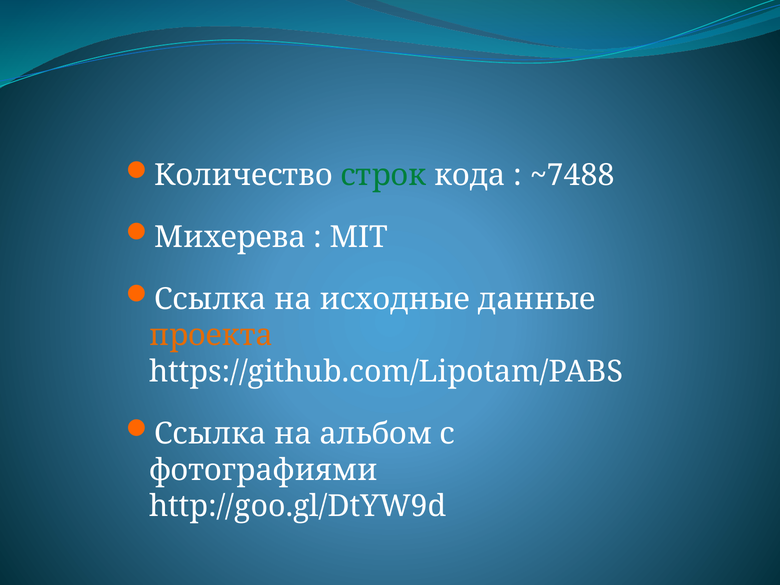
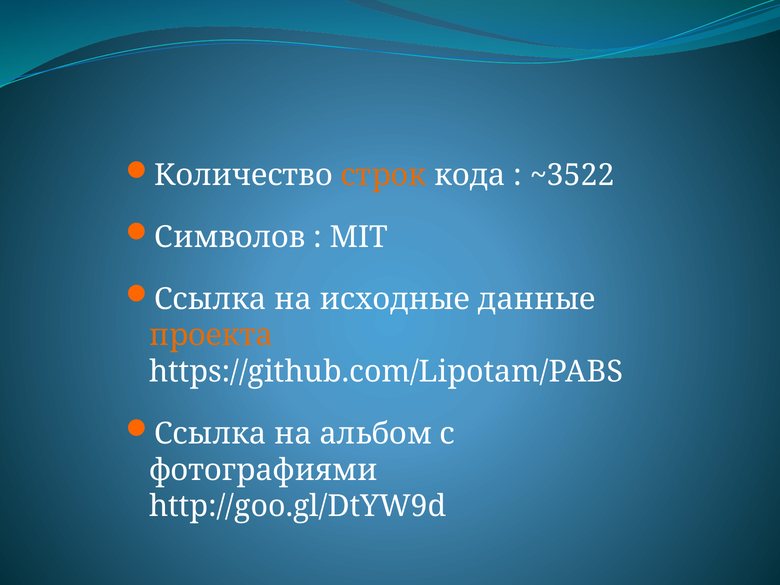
строк colour: green -> orange (383, 175)
~7488: ~7488 -> ~3522 (572, 175)
Михерева: Михерева -> Символов (230, 237)
